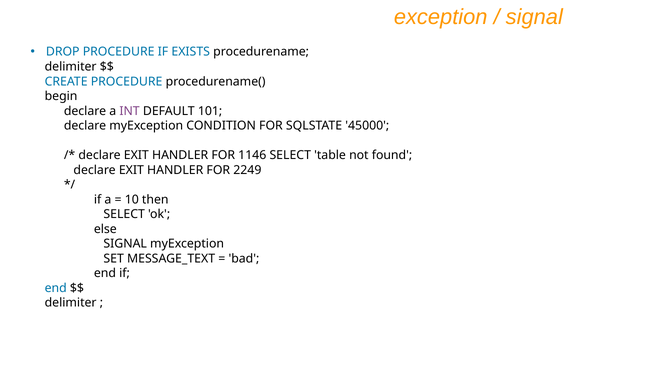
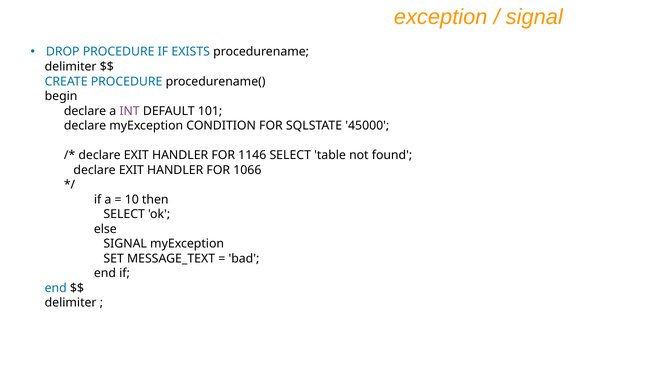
2249: 2249 -> 1066 (247, 170)
